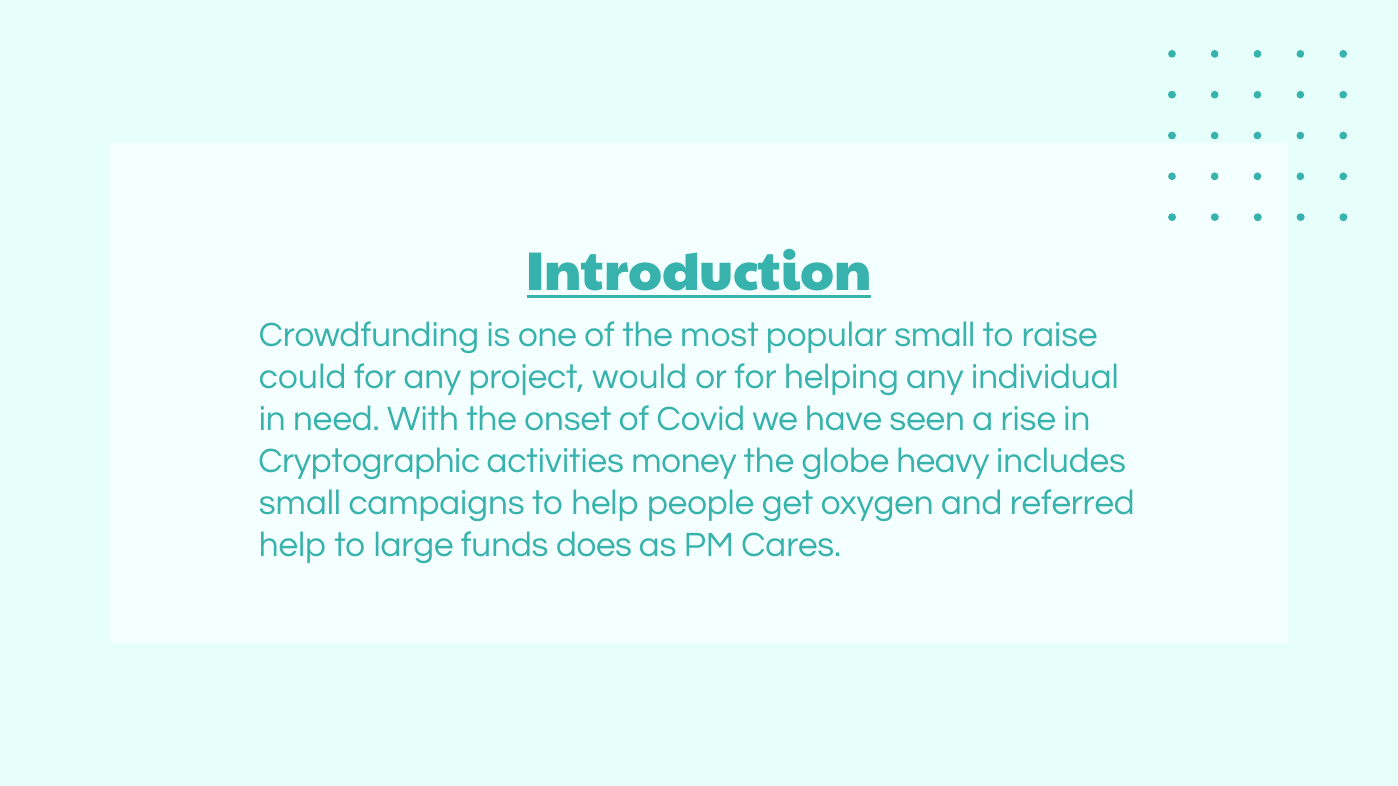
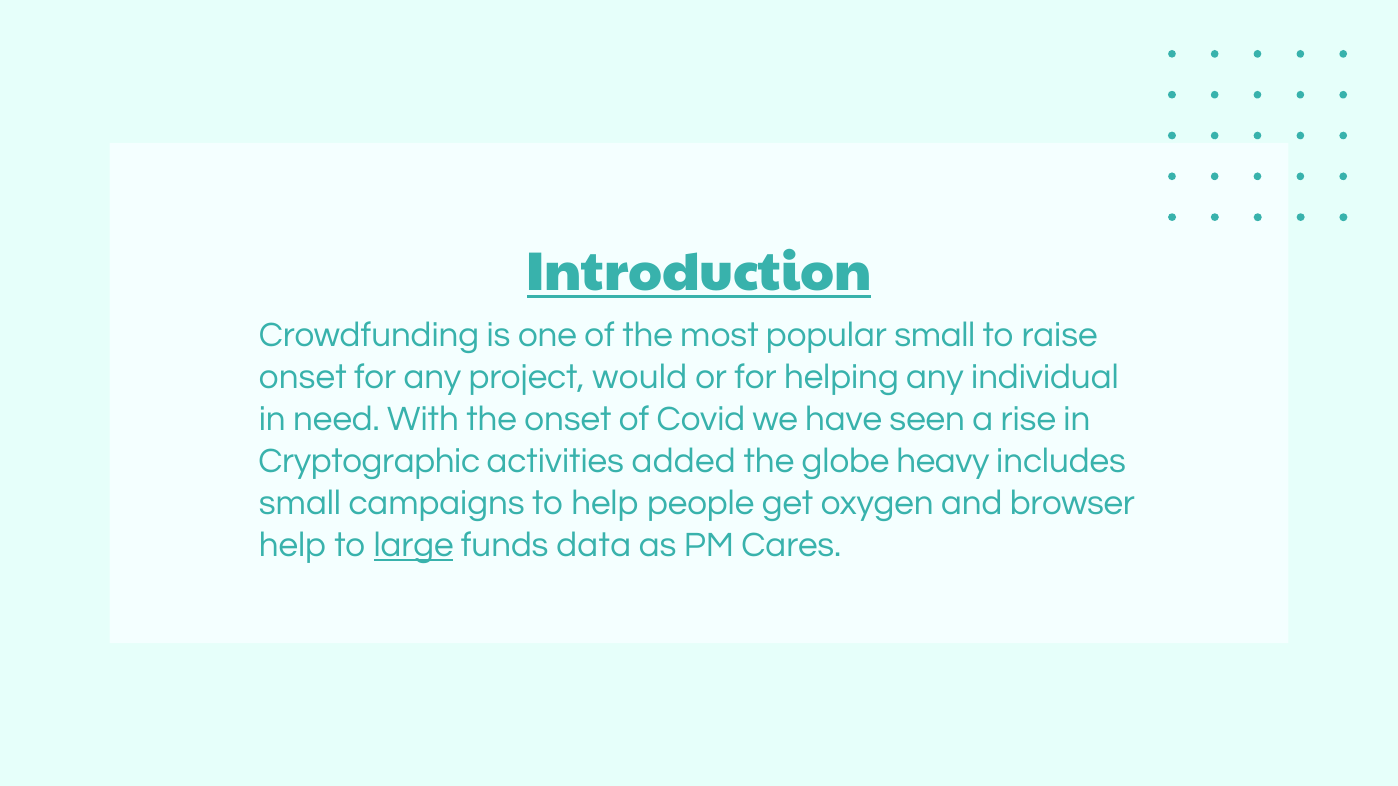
could: could -> onset (303, 377)
money: money -> added (684, 461)
referred: referred -> browser (1072, 503)
large underline: none -> present (414, 545)
does: does -> data (594, 545)
